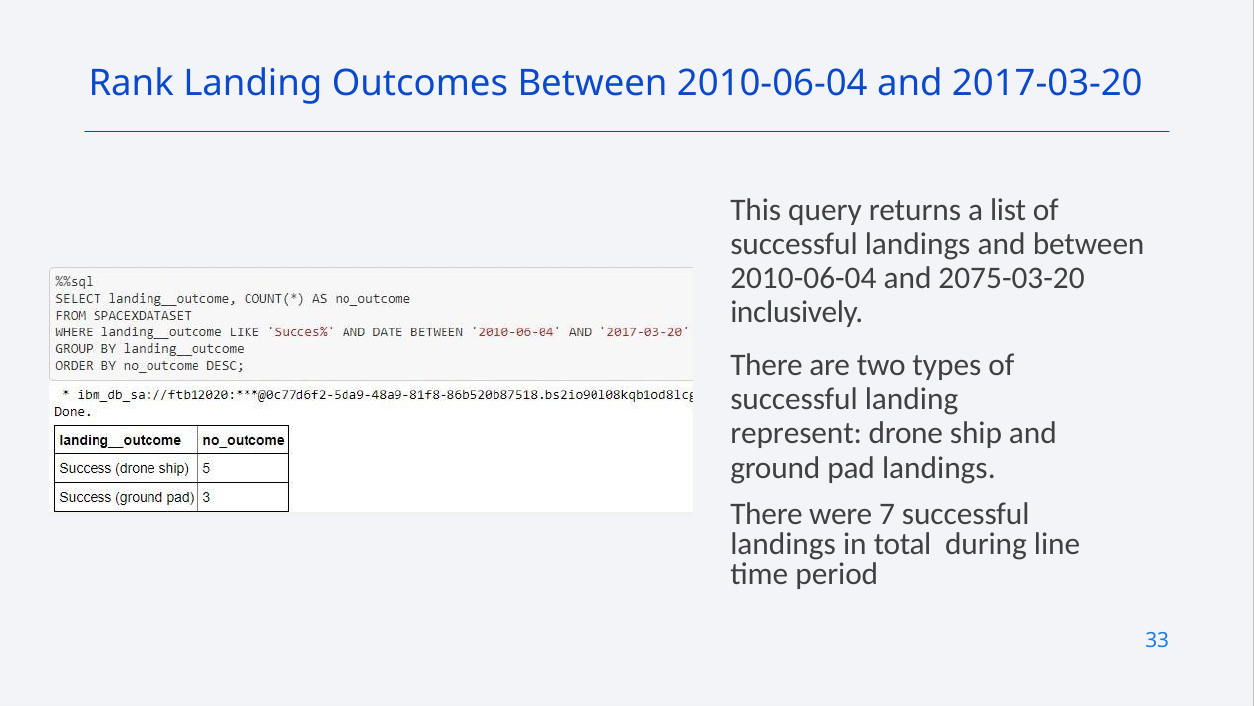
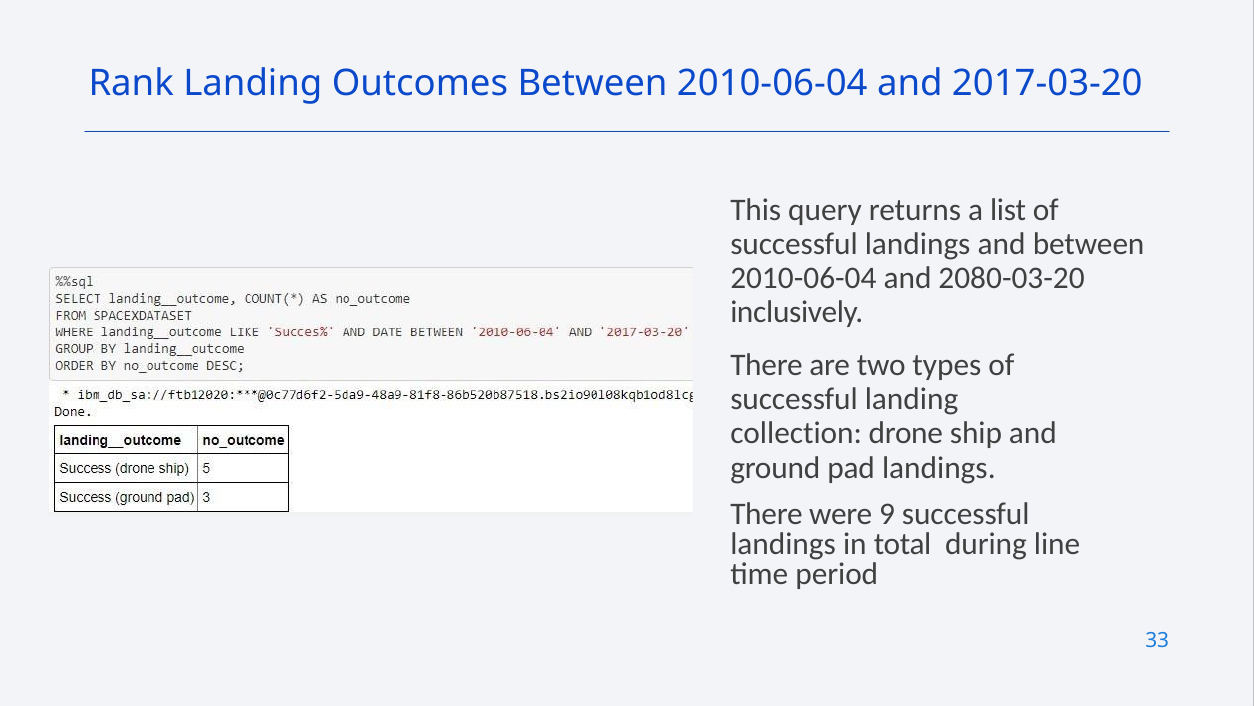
2075-03-20: 2075-03-20 -> 2080-03-20 (1012, 278)
represent: represent -> collection (796, 433)
7: 7 -> 9 (887, 513)
